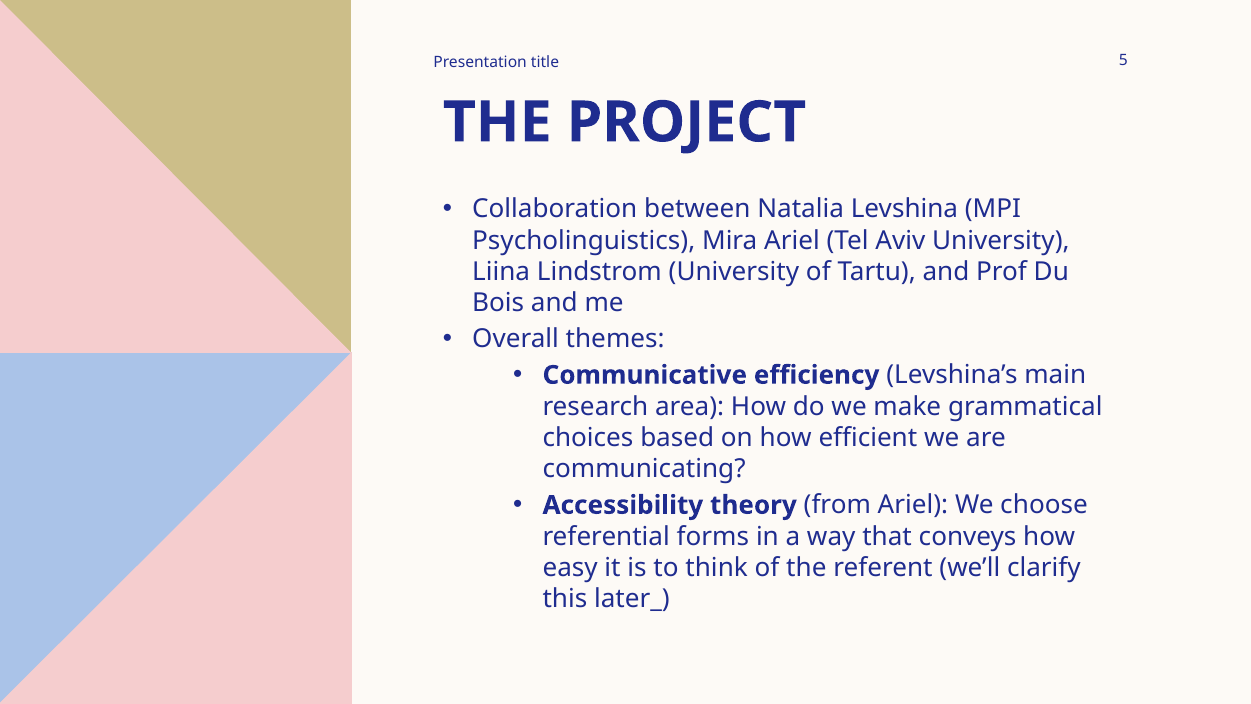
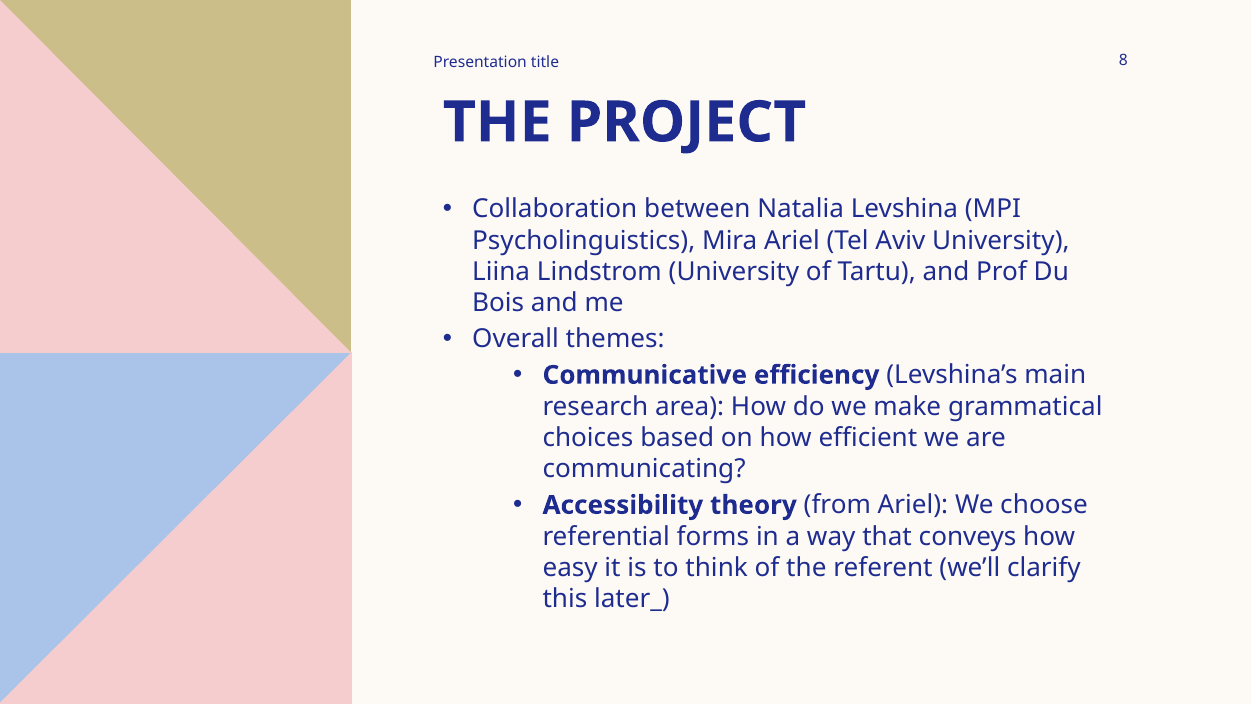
5: 5 -> 8 (1123, 61)
